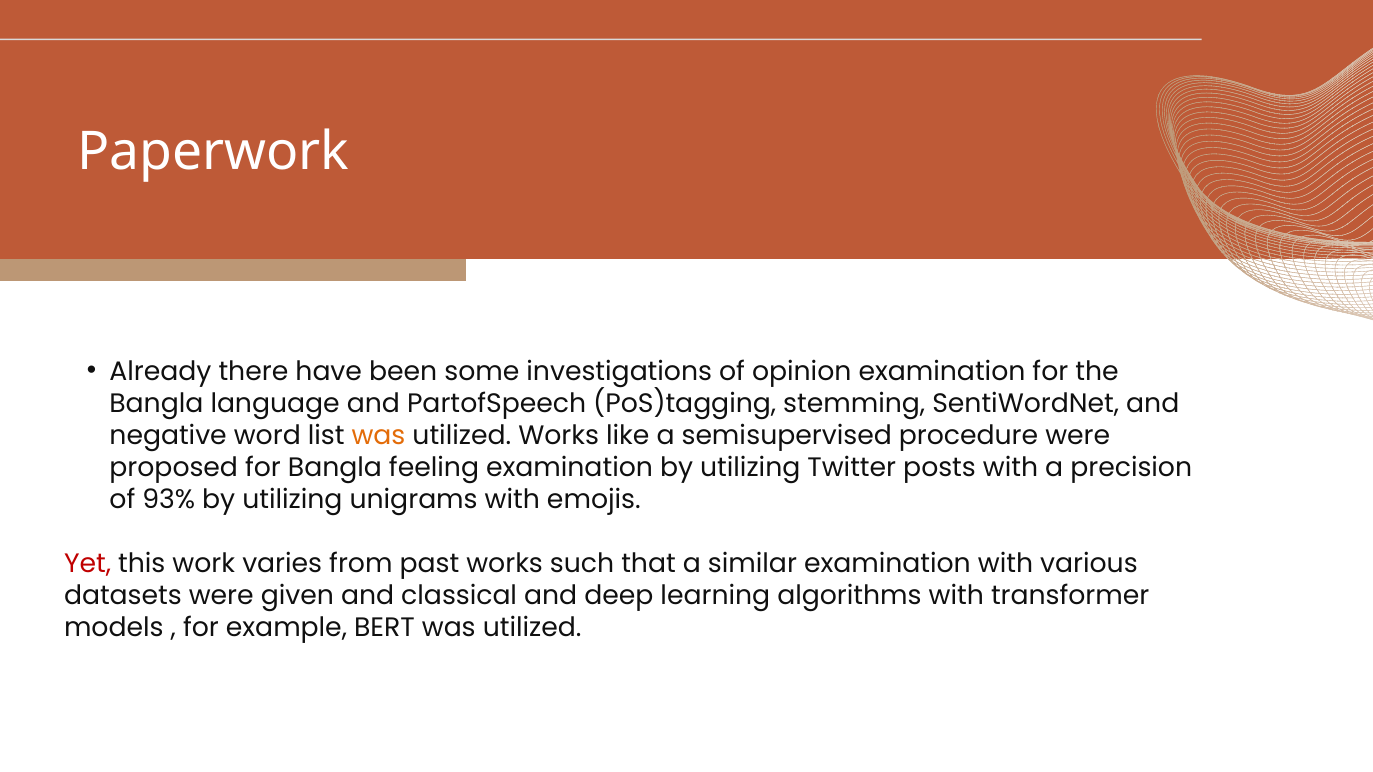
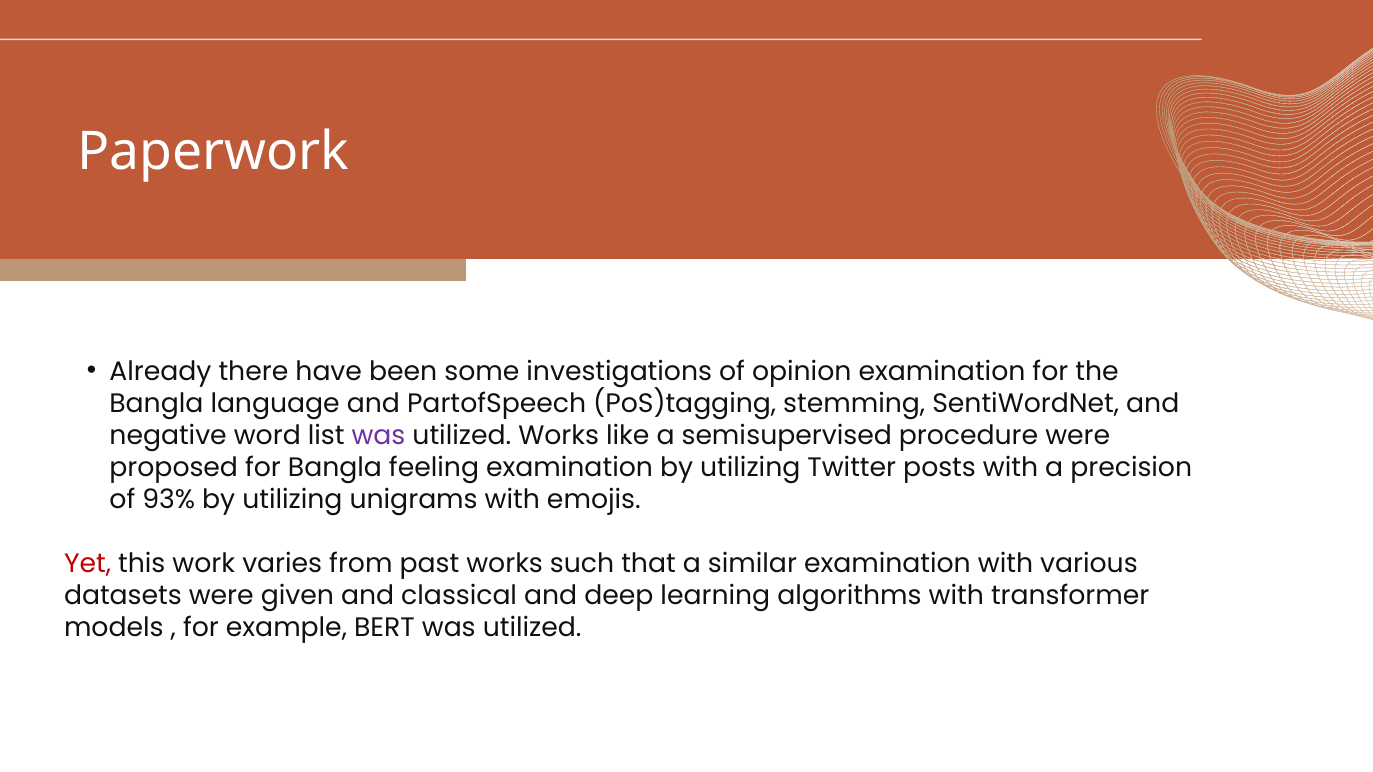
was colour: orange -> purple (379, 436)
